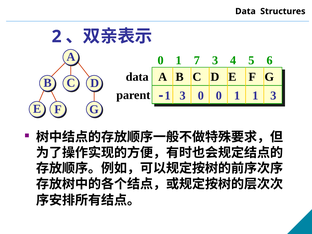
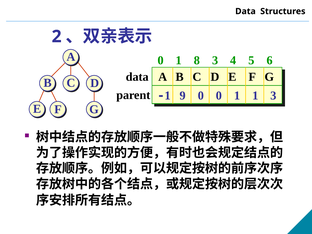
7: 7 -> 8 (197, 60)
-1 3: 3 -> 9 (183, 96)
